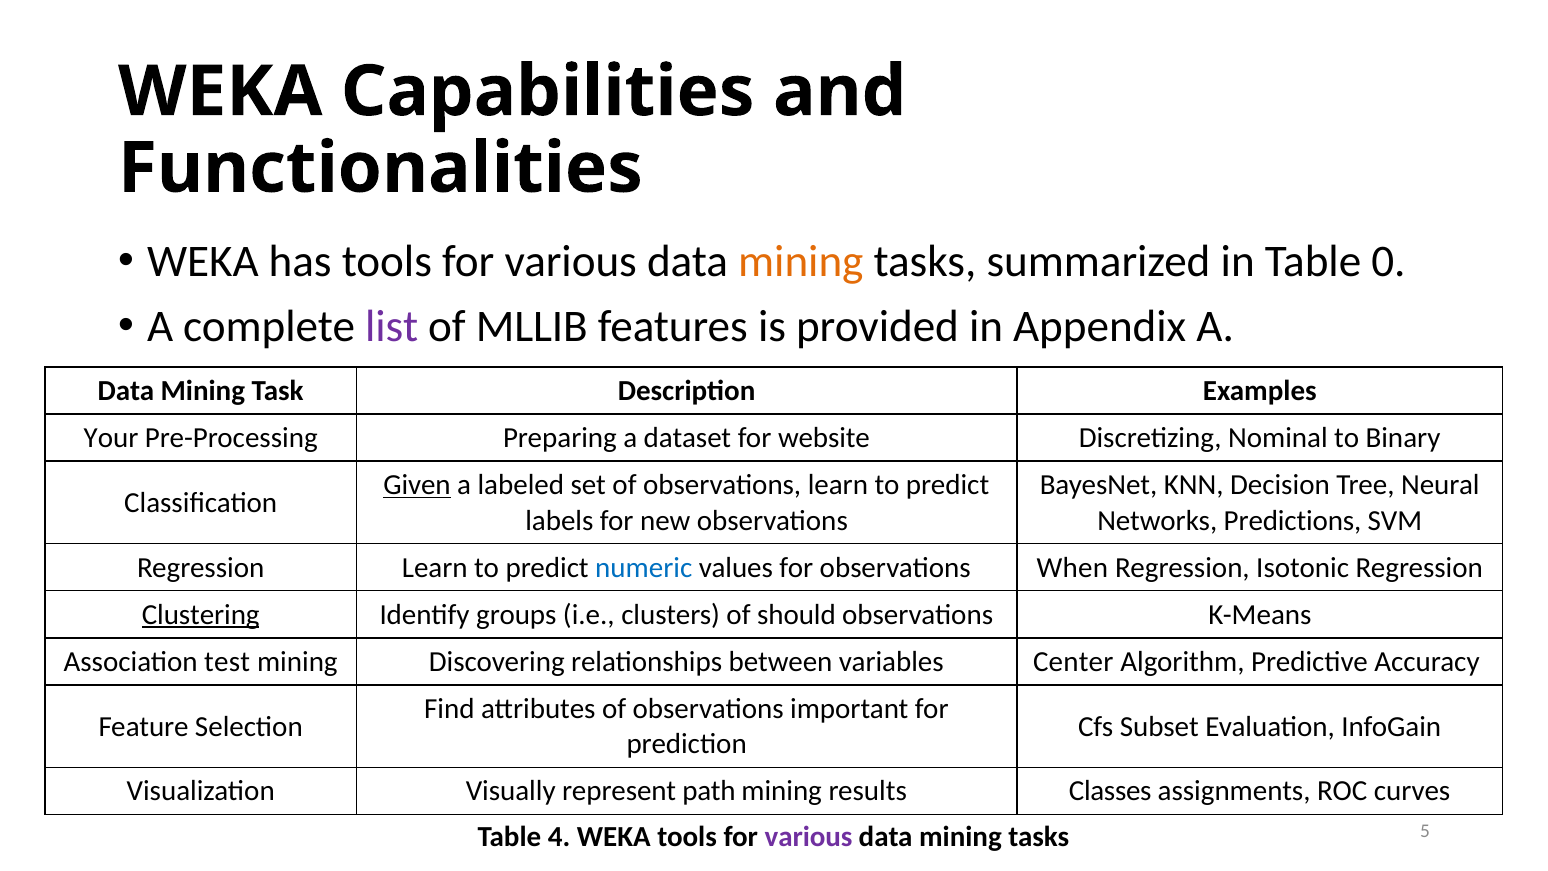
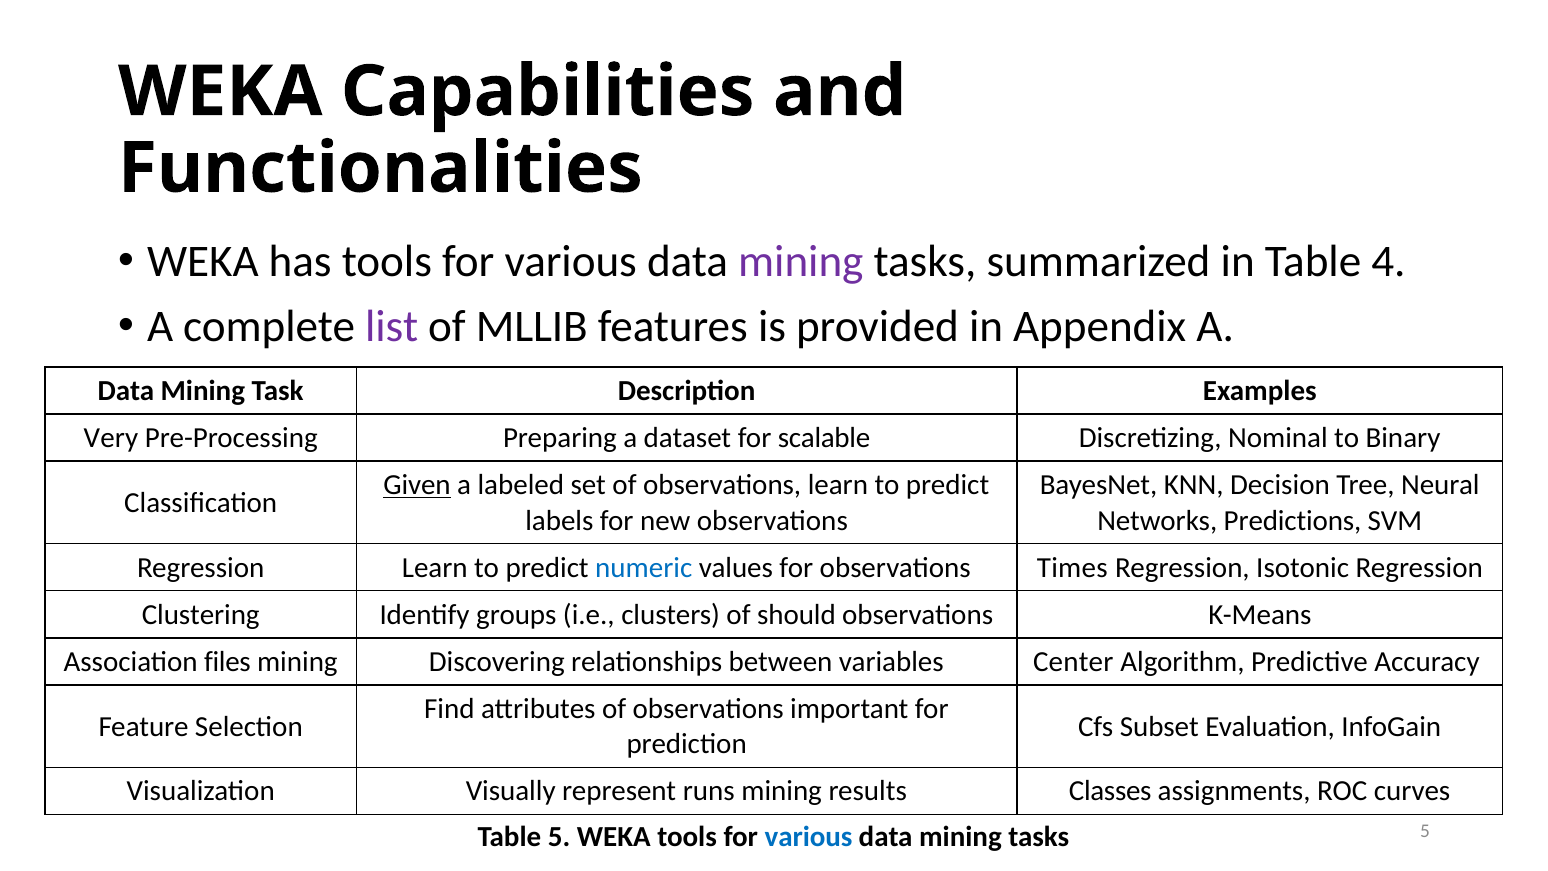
mining colour: orange -> purple (801, 262)
0: 0 -> 4 (1388, 262)
Your: Your -> Very (111, 438)
website: website -> scalable (824, 438)
When: When -> Times (1072, 567)
Clustering underline: present -> none (201, 614)
test: test -> files (227, 662)
path: path -> runs (709, 791)
Table 4: 4 -> 5 (559, 837)
various colour: purple -> blue (809, 837)
